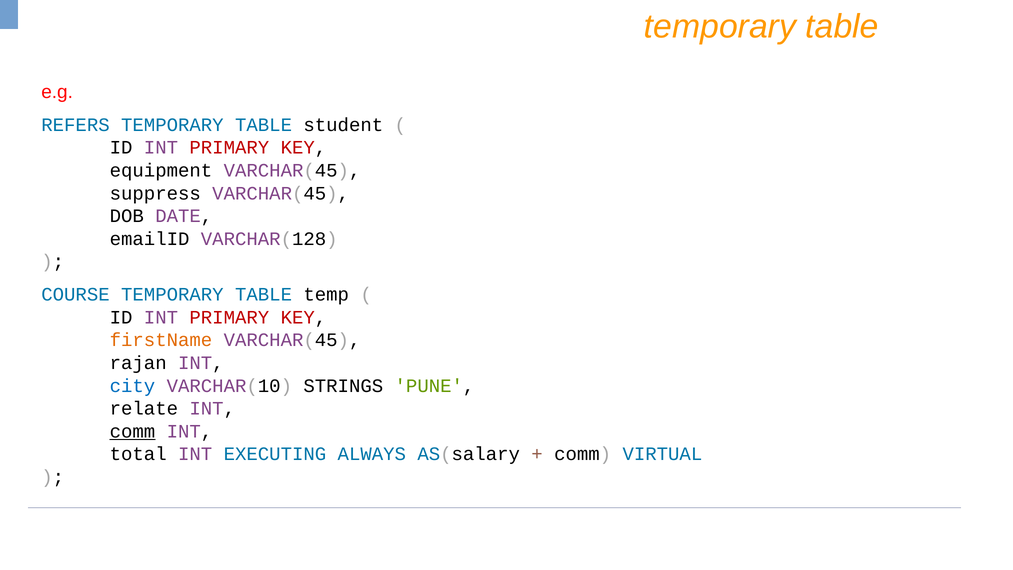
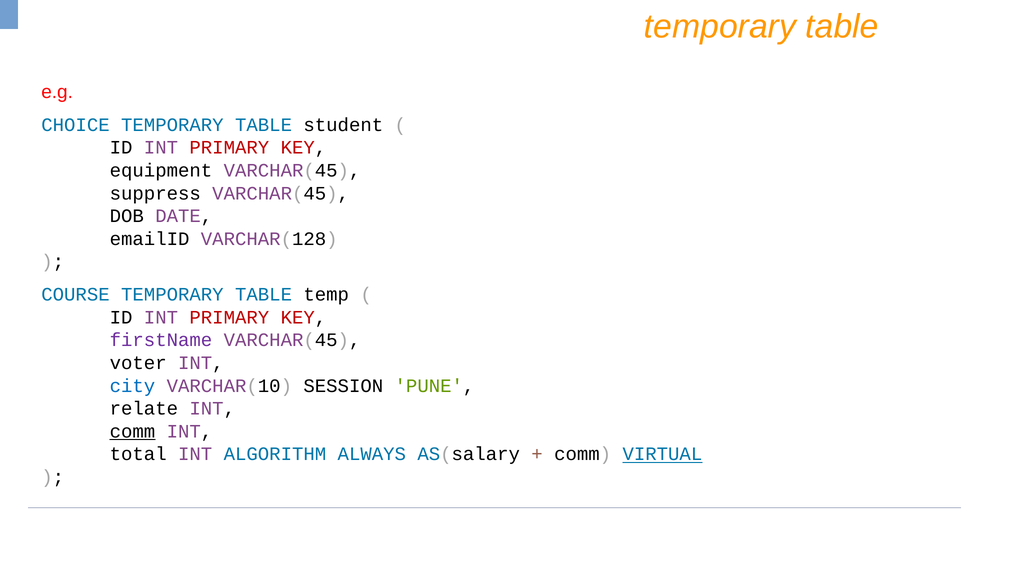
REFERS: REFERS -> CHOICE (75, 125)
firstName colour: orange -> purple (161, 340)
rajan: rajan -> voter (138, 363)
STRINGS: STRINGS -> SESSION (343, 386)
EXECUTING: EXECUTING -> ALGORITHM (275, 454)
VIRTUAL underline: none -> present (662, 454)
